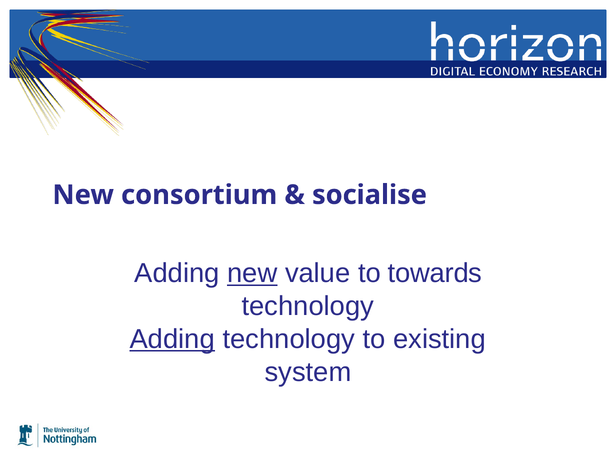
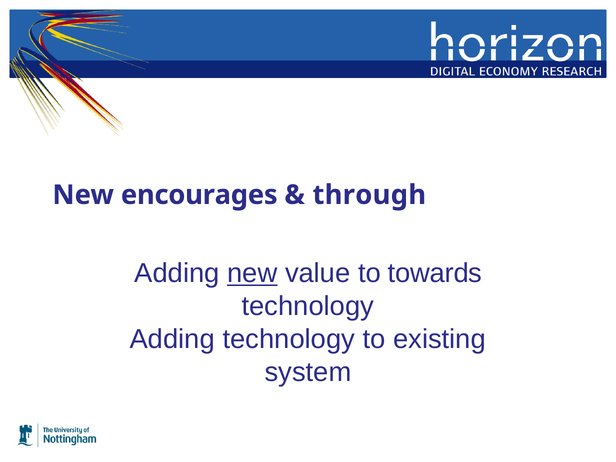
consortium: consortium -> encourages (199, 195)
socialise: socialise -> through (369, 195)
Adding underline: present -> none (172, 339)
